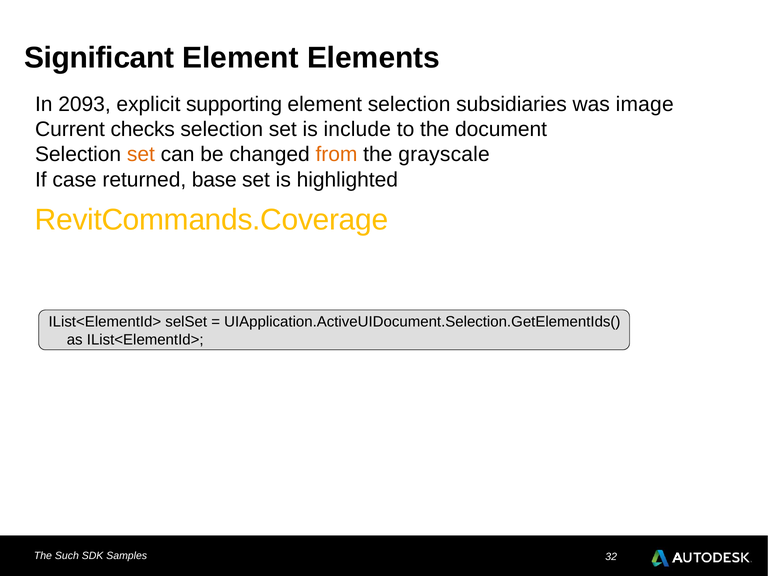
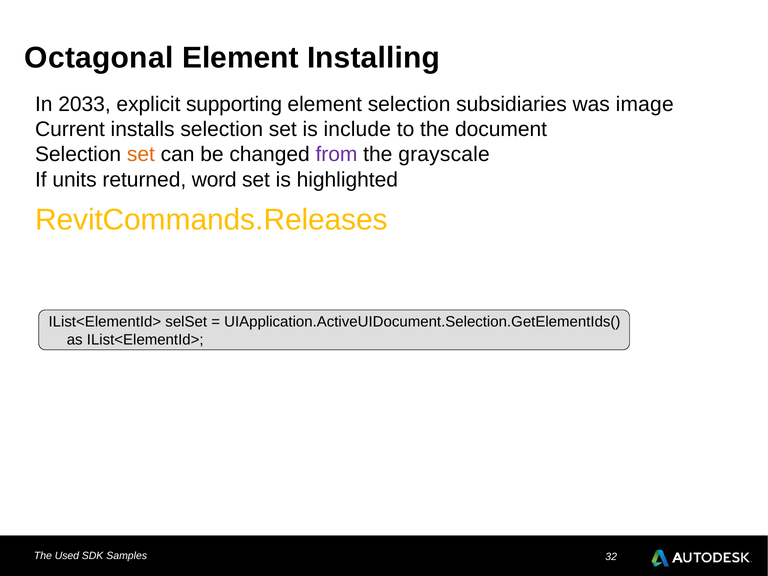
Significant: Significant -> Octagonal (99, 58)
Elements: Elements -> Installing (373, 58)
2093: 2093 -> 2033 (84, 104)
checks: checks -> installs (143, 129)
from colour: orange -> purple (336, 155)
case: case -> units (75, 180)
base: base -> word (214, 180)
RevitCommands.Coverage: RevitCommands.Coverage -> RevitCommands.Releases (211, 220)
Such: Such -> Used (67, 556)
